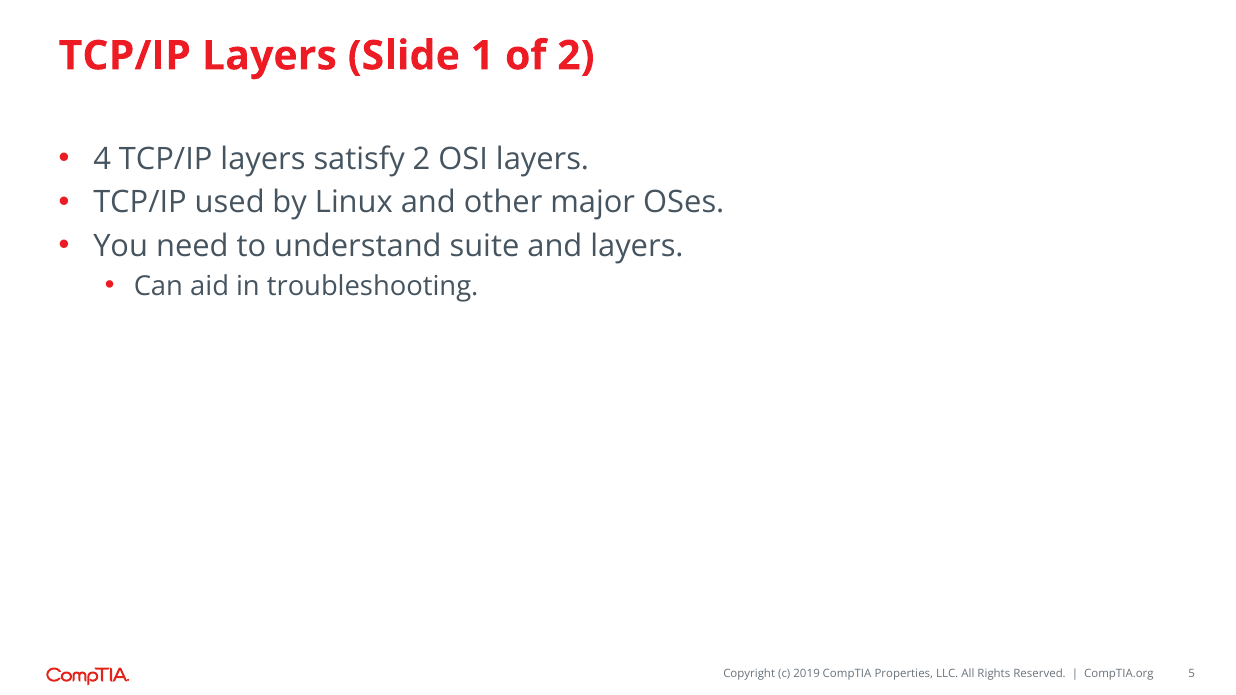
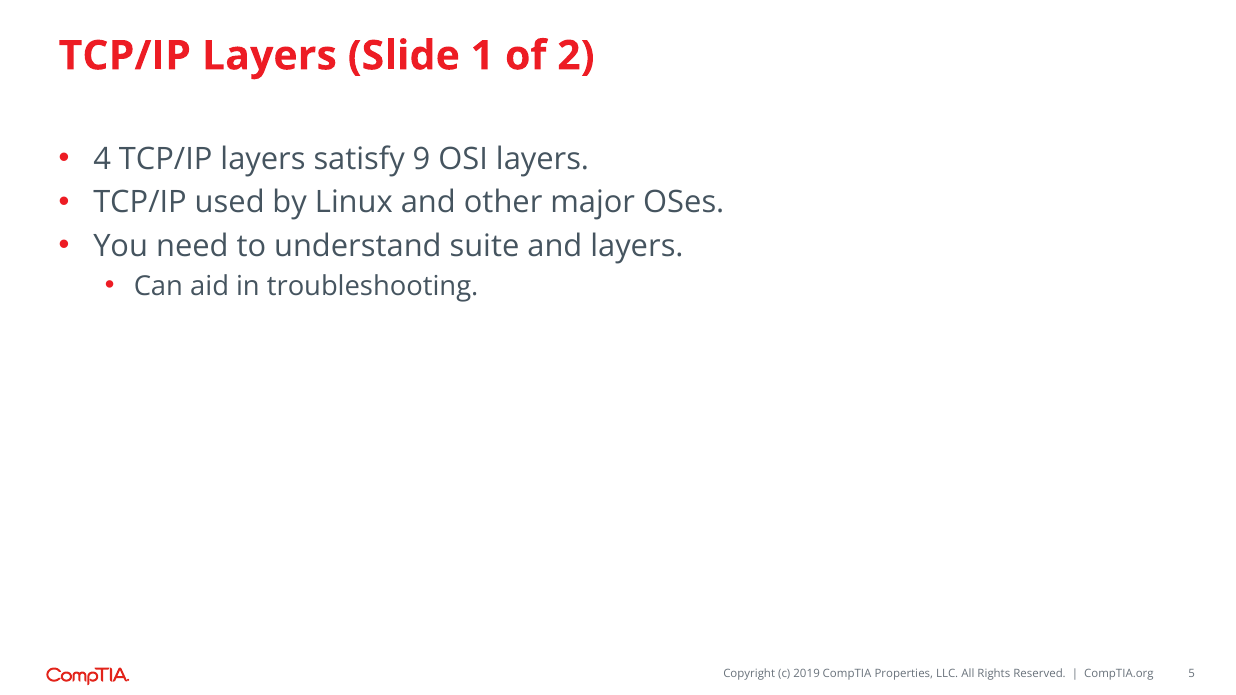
satisfy 2: 2 -> 9 (422, 159)
